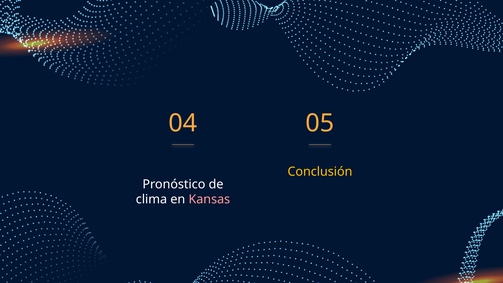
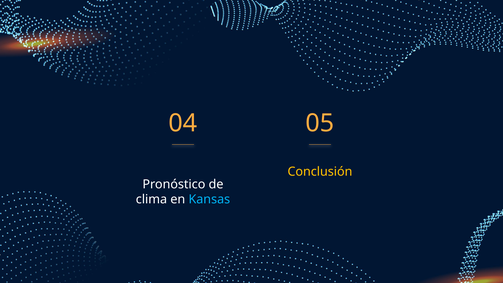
Kansas colour: pink -> light blue (209, 199)
